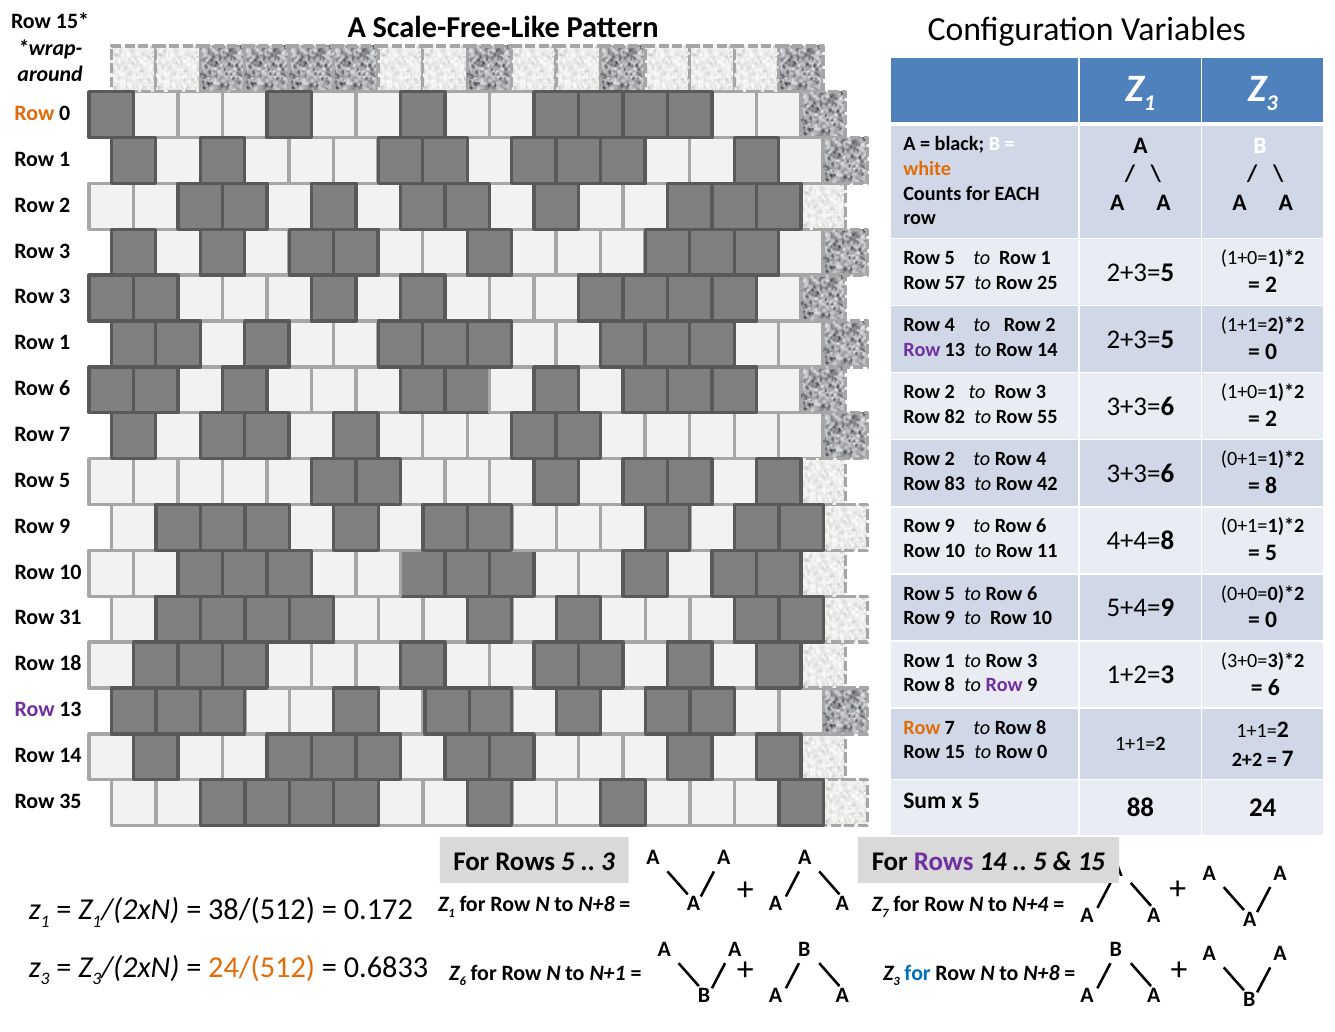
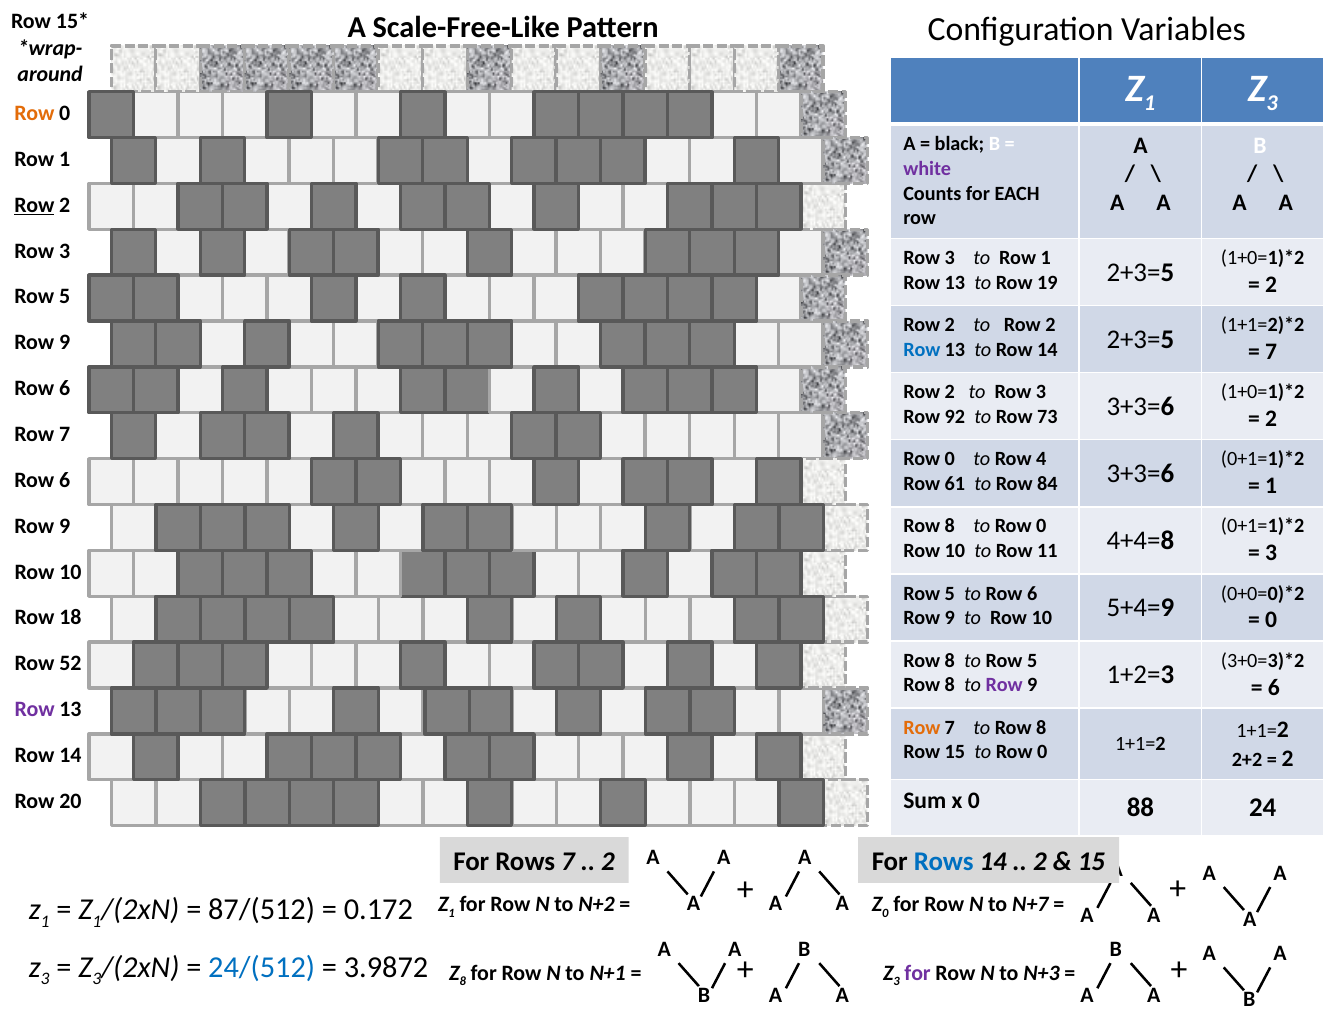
white colour: orange -> purple (927, 169)
Row underline: none -> present (34, 205)
5: 5 -> 3 (950, 258)
57: 57 -> 13 (955, 282)
25: 25 -> 19 (1047, 282)
3: 3 -> 5 (65, 297)
4: 4 -> 2 (950, 325)
1: 1 -> 9 (65, 342)
Row colour: purple -> blue (922, 349)
0: 0 -> 7 (1271, 352)
82: 82 -> 92 (955, 417)
55: 55 -> 73 (1047, 417)
2: 2 -> 0 (950, 459)
5: 5 -> 6 (65, 480)
83: 83 -> 61 (955, 484)
42: 42 -> 84 (1047, 484)
8: 8 -> 1 (1271, 486)
9: 9 -> 8 (950, 526)
6: 6 -> 0 (1041, 526)
5: 5 -> 3 (1271, 553)
31: 31 -> 18 (70, 617)
1: 1 -> 8 (950, 660)
3: 3 -> 5 (1032, 660)
18: 18 -> 52 (70, 663)
7: 7 -> 2 (1288, 758)
x 5: 5 -> 0 (974, 801)
35: 35 -> 20 (70, 801)
Rows 5: 5 -> 7 (568, 862)
3: 3 -> 2 (608, 862)
Rows colour: purple -> blue (944, 862)
5: 5 -> 2 (1040, 862)
N+8: N+8 -> N+2 (597, 904)
7: 7 -> 0 (885, 913)
N+4: N+4 -> N+7 (1030, 904)
38/(512: 38/(512 -> 87/(512 (262, 910)
24/(512 colour: orange -> blue (262, 967)
0.6833: 0.6833 -> 3.9872 (386, 967)
6: 6 -> 8 (463, 981)
for colour: blue -> purple (918, 973)
N+8: N+8 -> N+3 (1041, 973)
